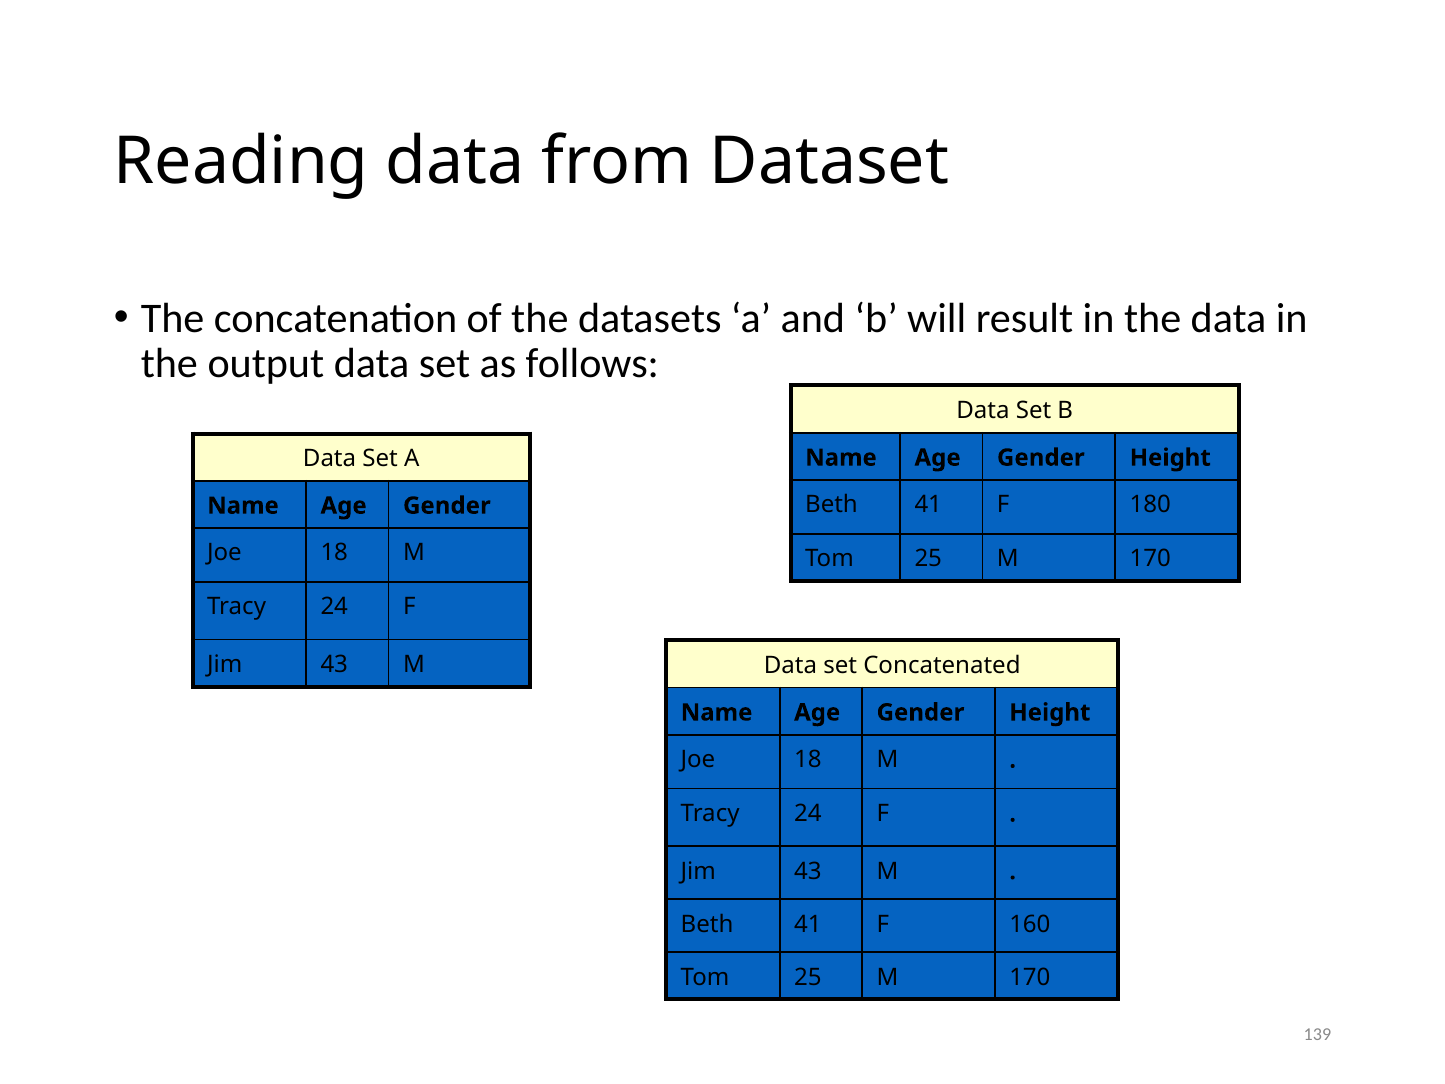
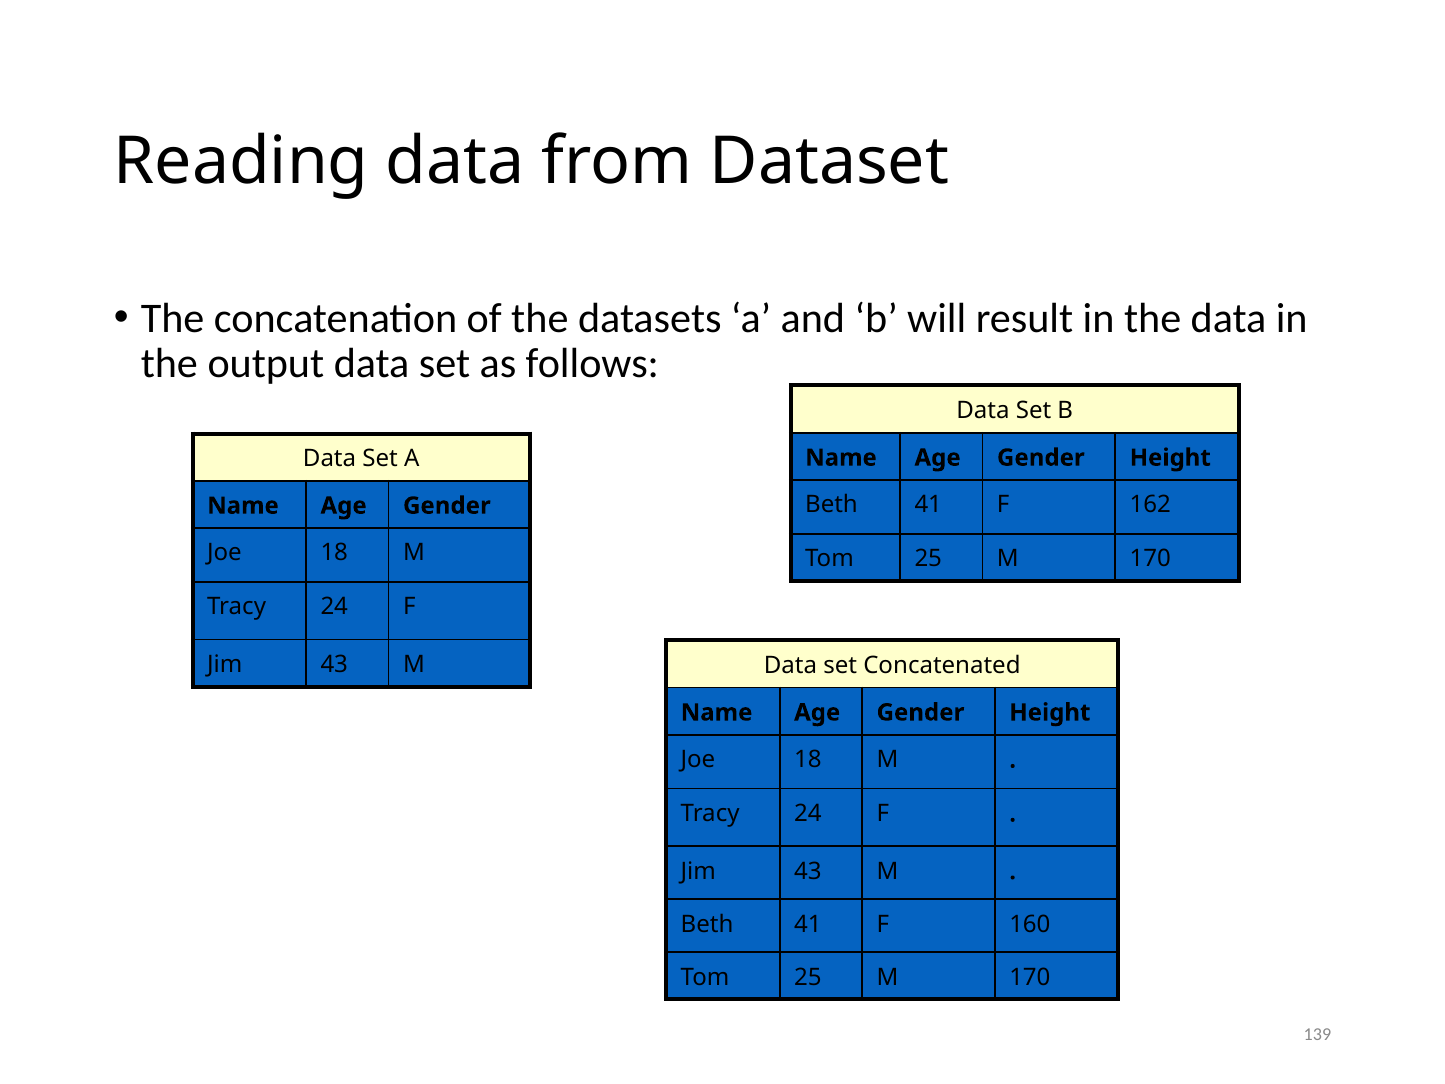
180: 180 -> 162 (1150, 505)
